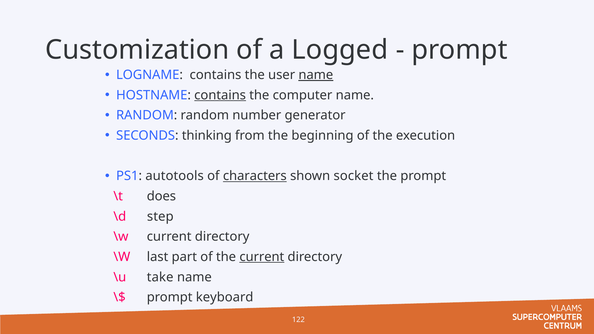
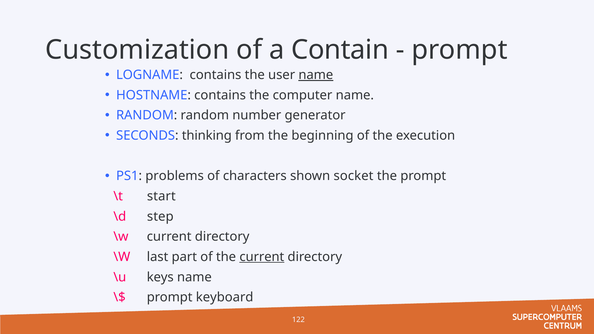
Logged: Logged -> Contain (340, 50)
contains underline: present -> none (220, 95)
autotools: autotools -> problems (175, 176)
characters underline: present -> none (255, 176)
does: does -> start (161, 196)
take: take -> keys (160, 277)
